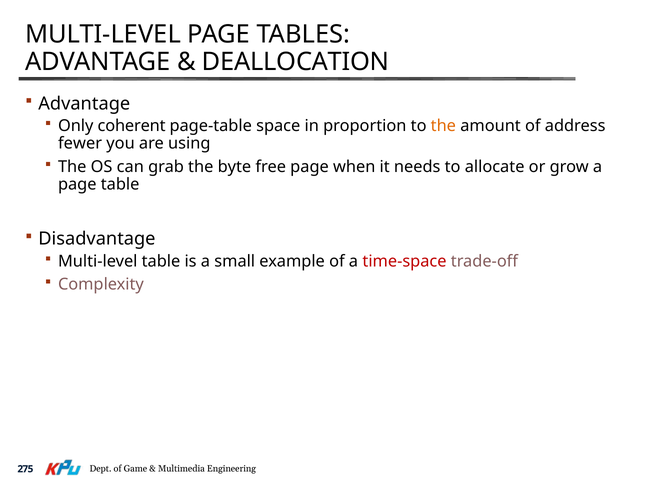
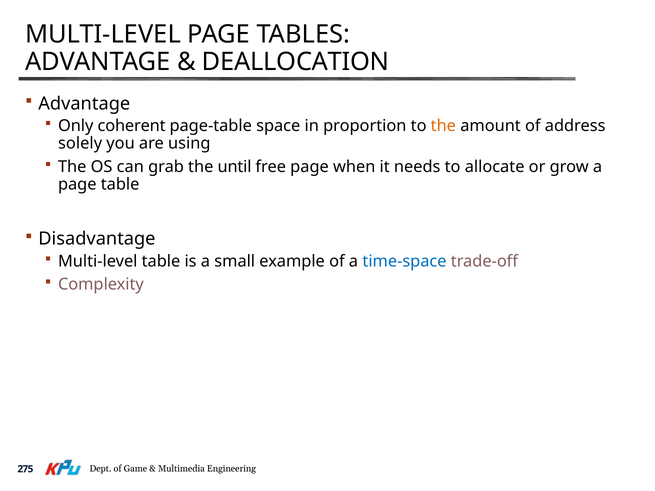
fewer: fewer -> solely (80, 144)
byte: byte -> until (235, 167)
time-space colour: red -> blue (405, 261)
